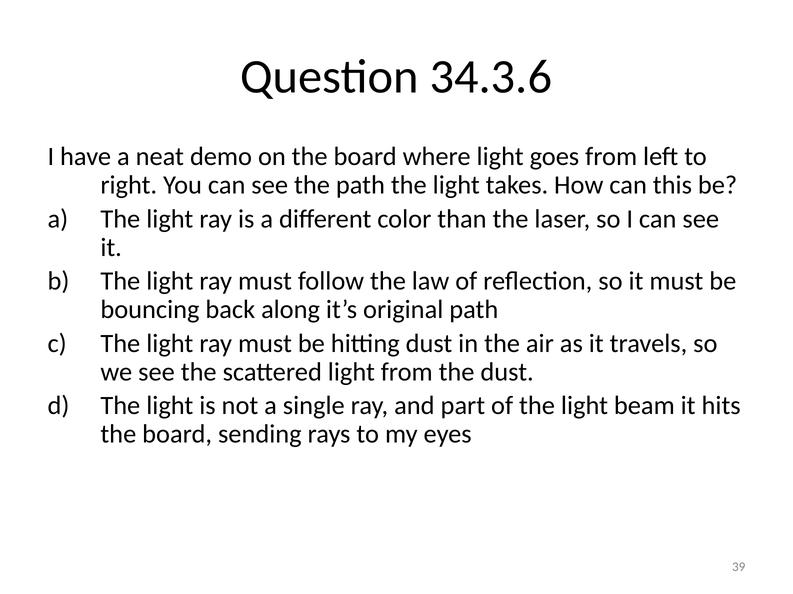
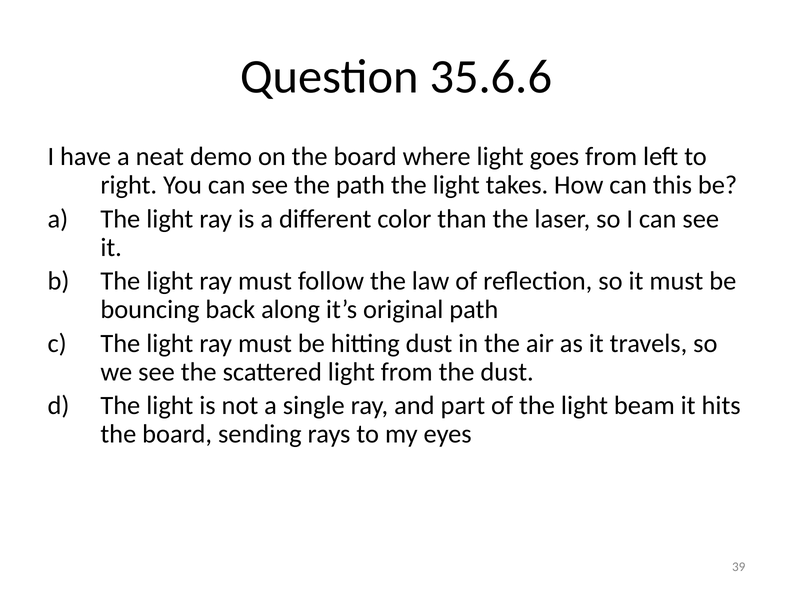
34.3.6: 34.3.6 -> 35.6.6 (491, 77)
